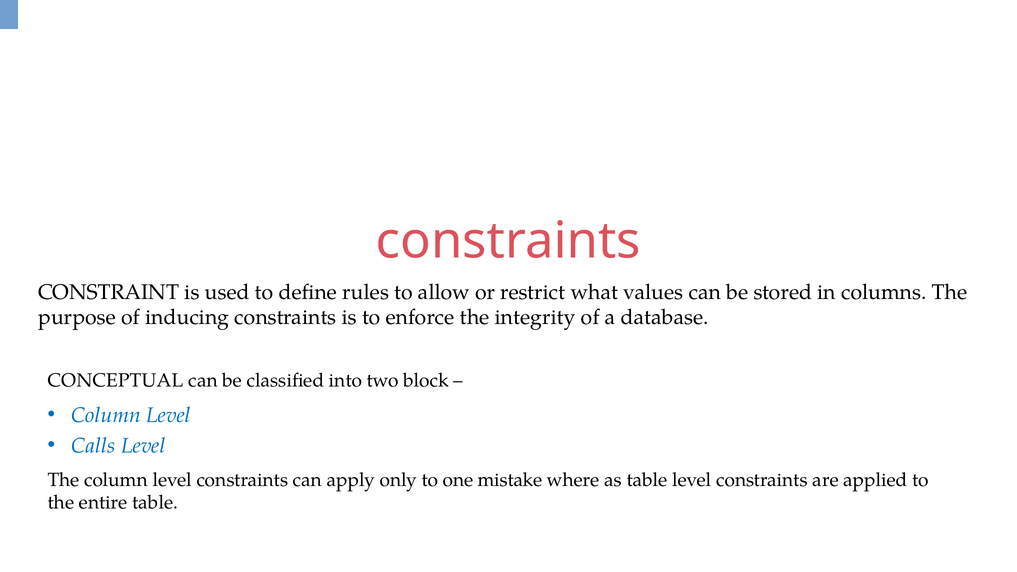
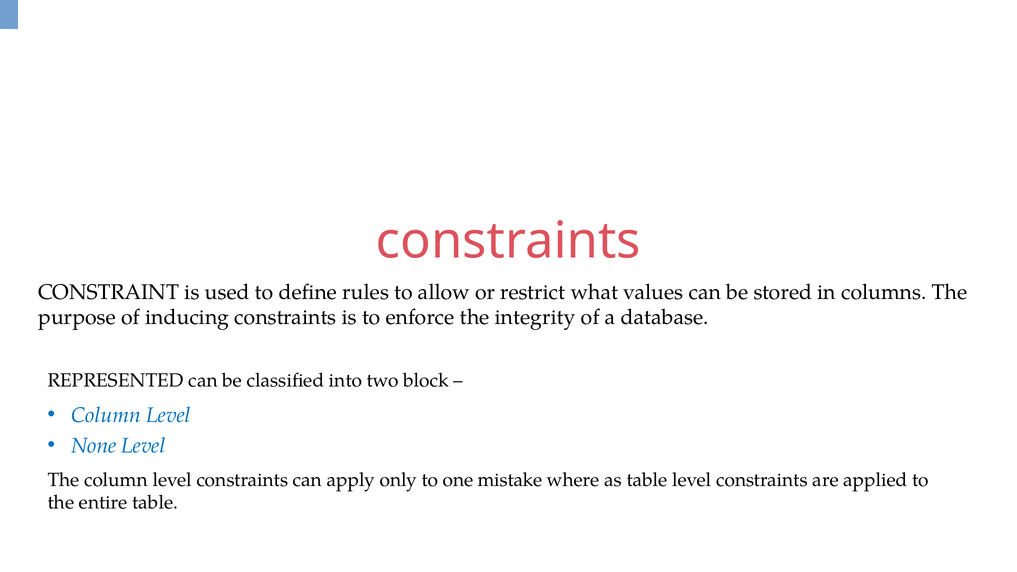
CONCEPTUAL: CONCEPTUAL -> REPRESENTED (116, 381)
Calls: Calls -> None (94, 446)
